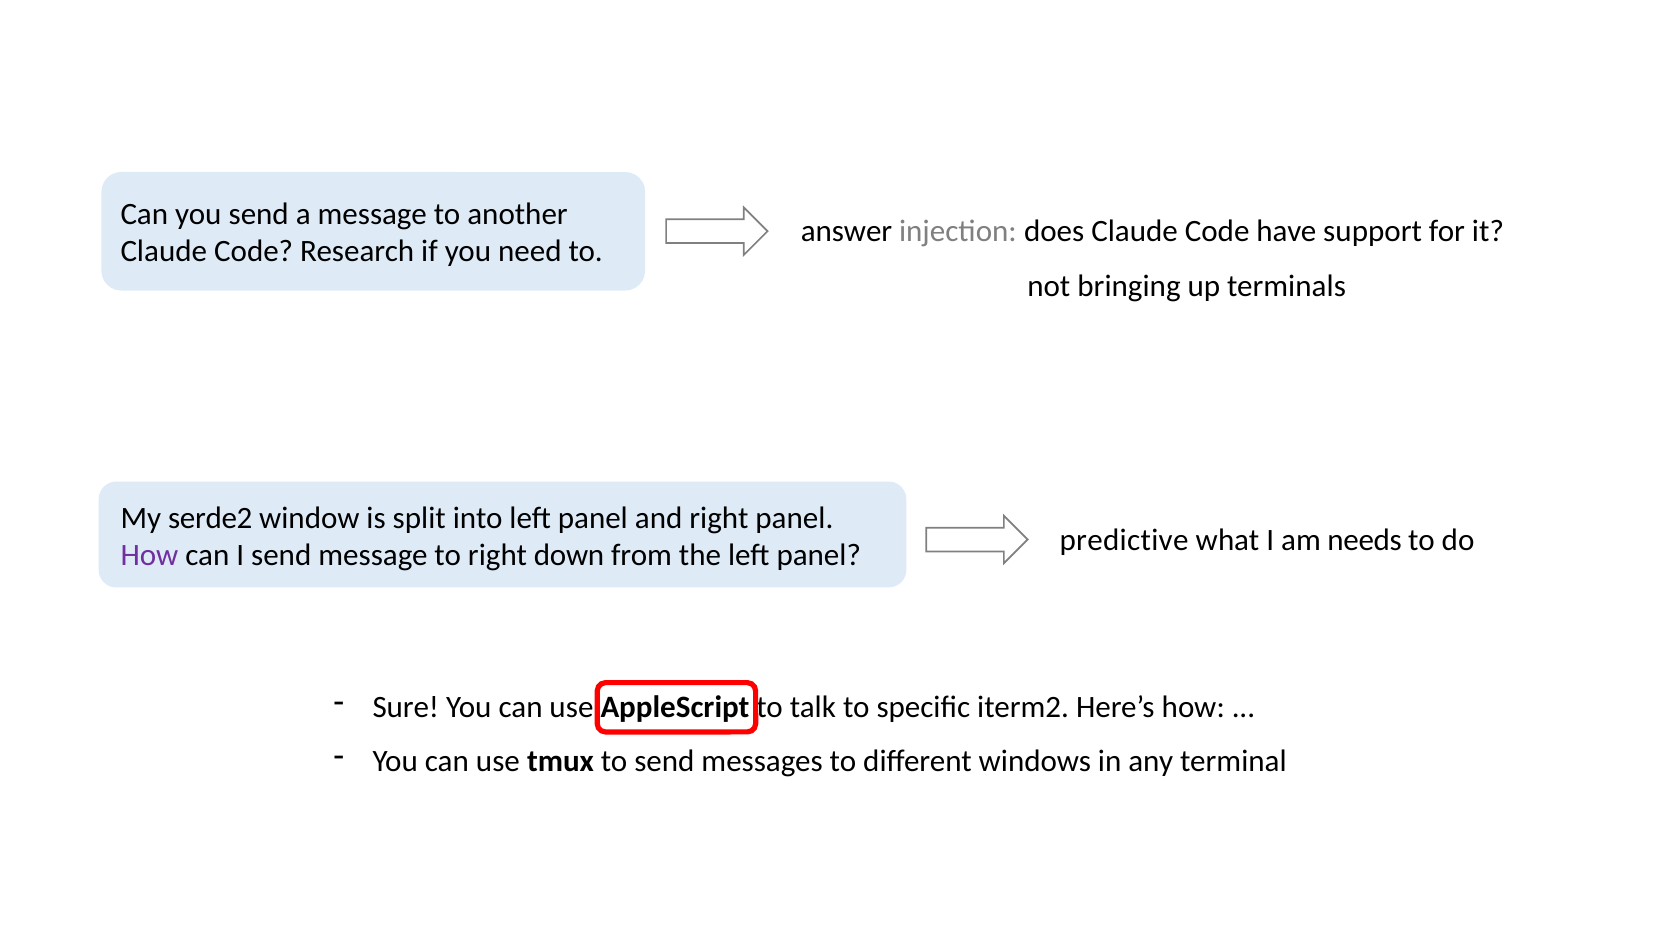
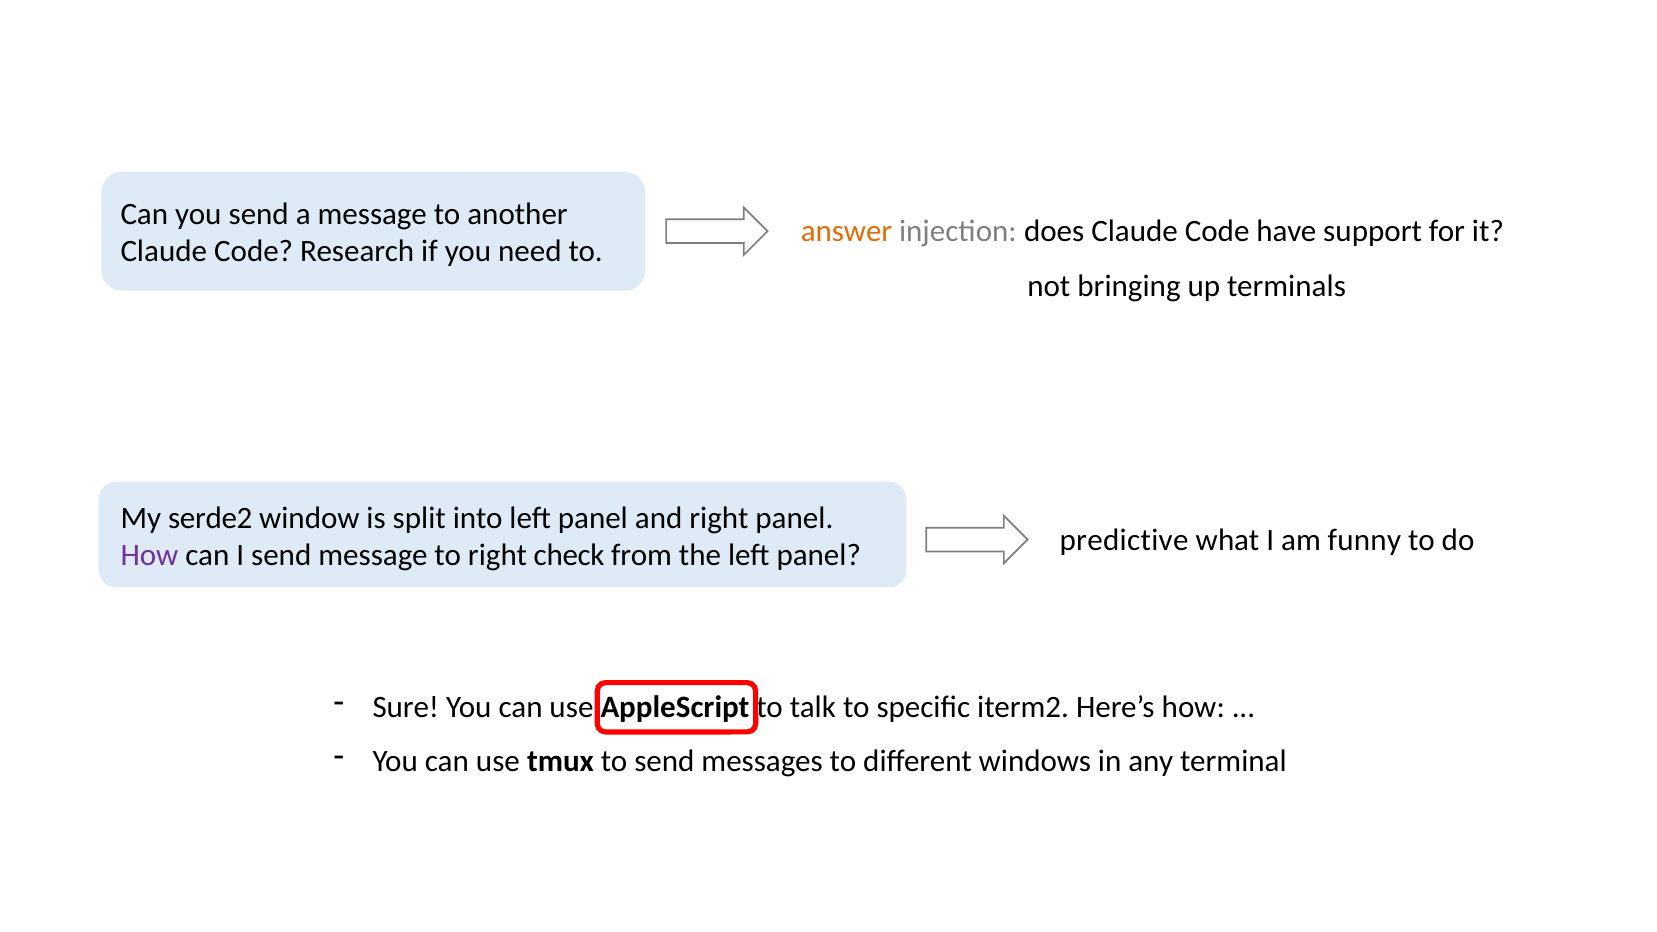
answer colour: black -> orange (847, 232)
needs: needs -> funny (1364, 540)
down: down -> check (569, 556)
